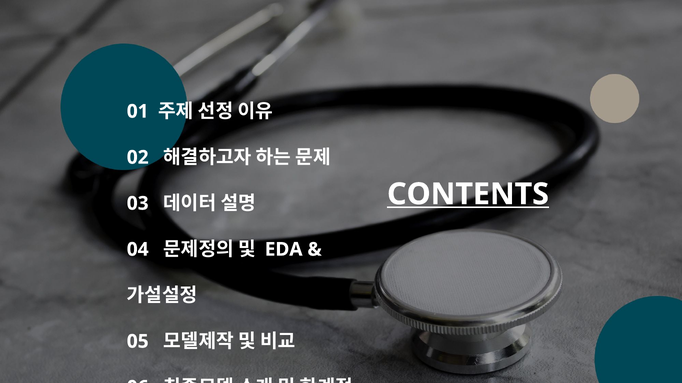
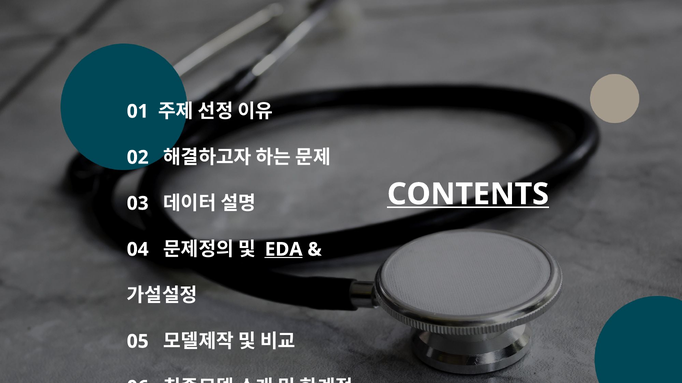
EDA underline: none -> present (284, 250)
